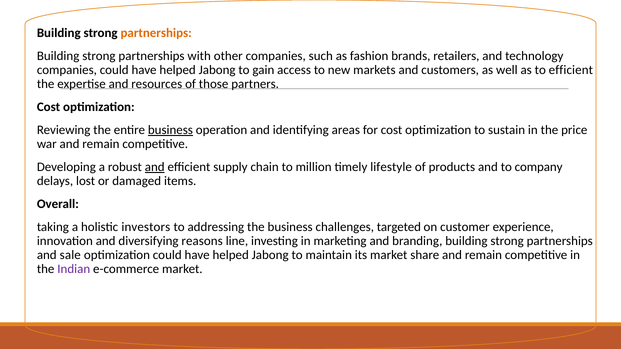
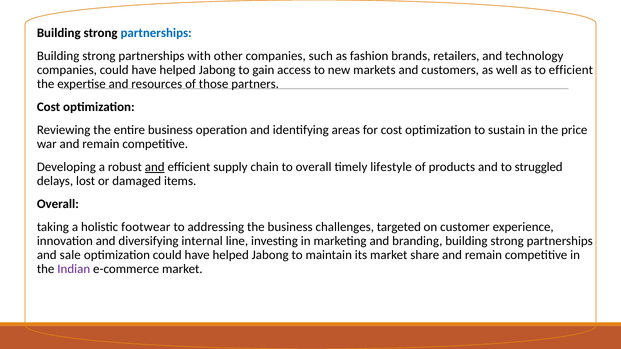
partnerships colour: orange -> blue (156, 33)
business underline: present -> none (170, 130)
to million: million -> overall (314, 167)
company: company -> struggled (539, 167)
investors: investors -> footwear (146, 227)
reasons: reasons -> internal (202, 241)
